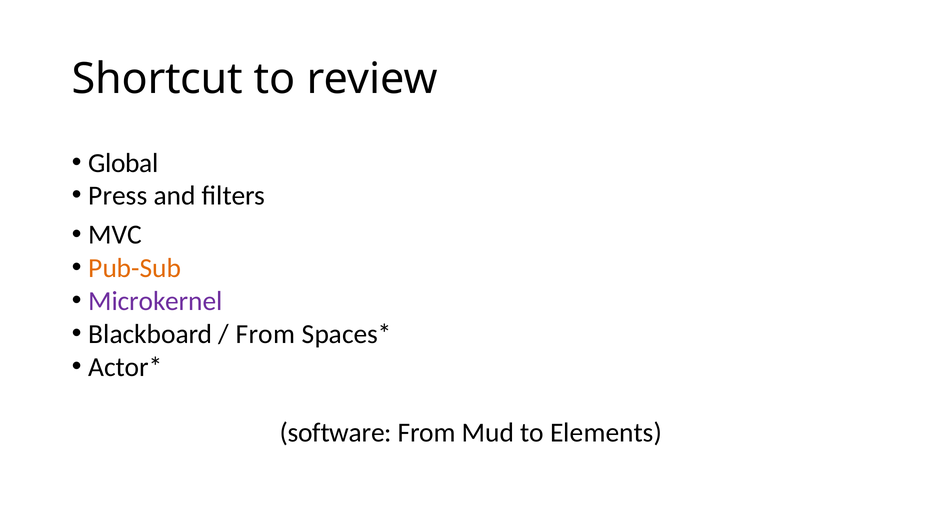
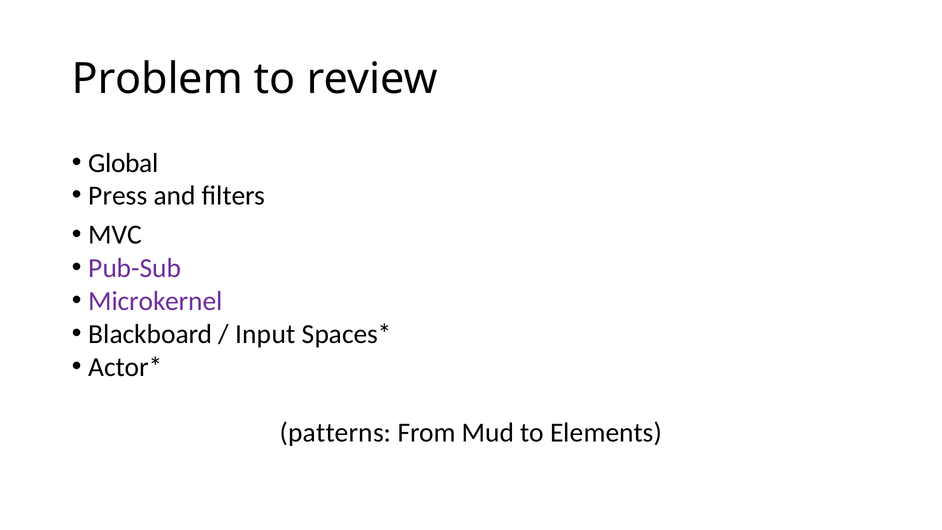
Shortcut: Shortcut -> Problem (157, 79)
Pub-Sub colour: orange -> purple (135, 268)
From: From -> Input (265, 334)
software: software -> patterns (336, 433)
